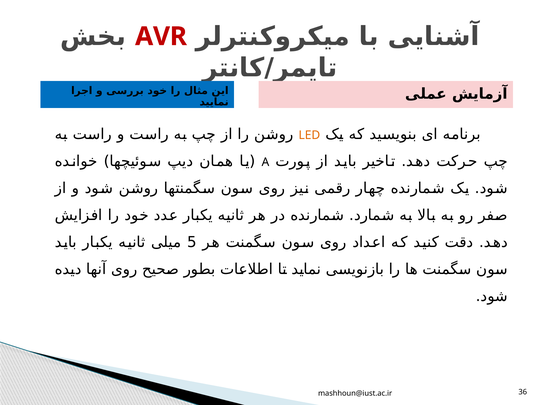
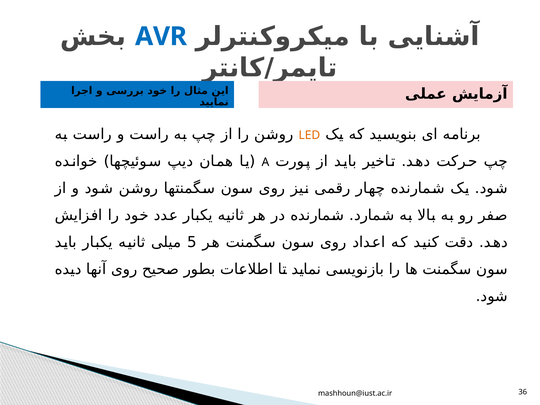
AVR colour: red -> blue (161, 36)
